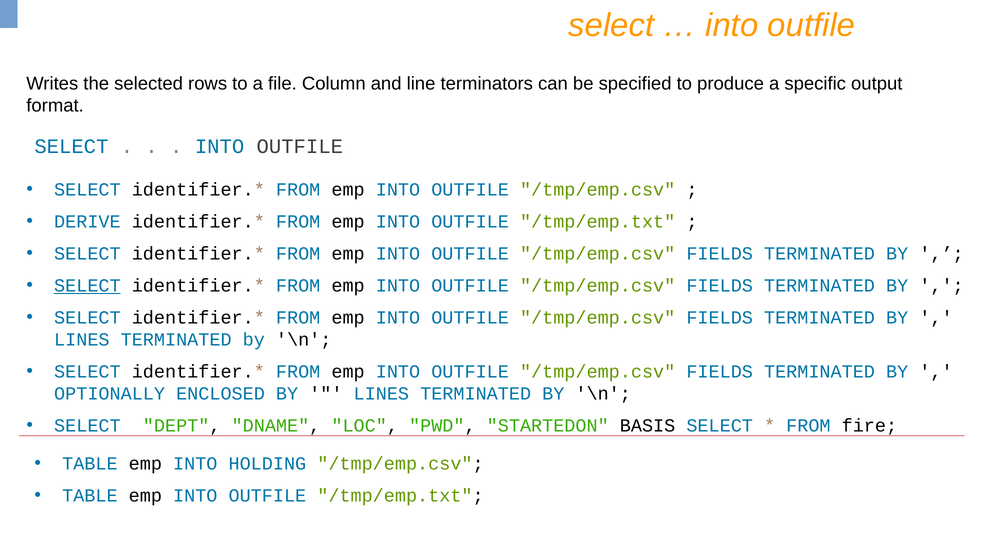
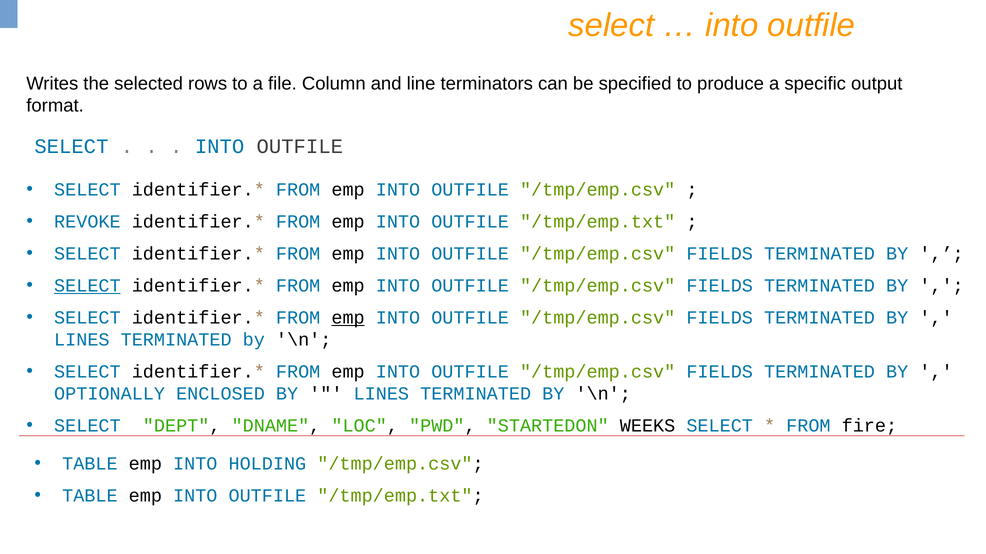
DERIVE: DERIVE -> REVOKE (87, 222)
emp underline: none -> present (348, 318)
BASIS: BASIS -> WEEKS (648, 426)
